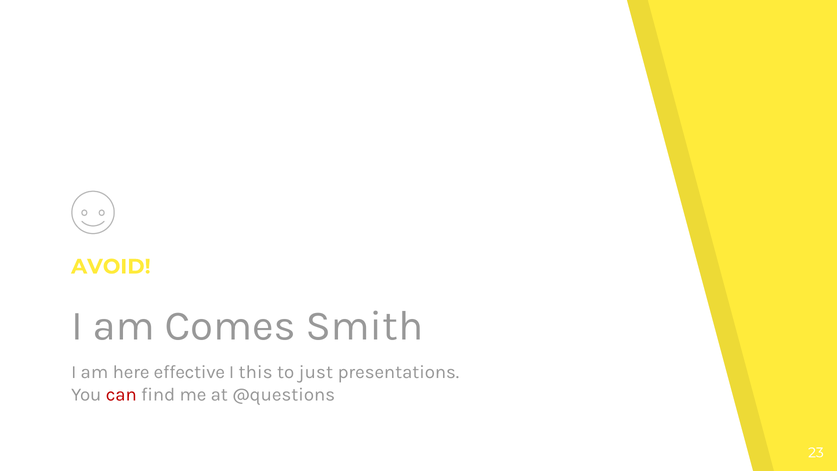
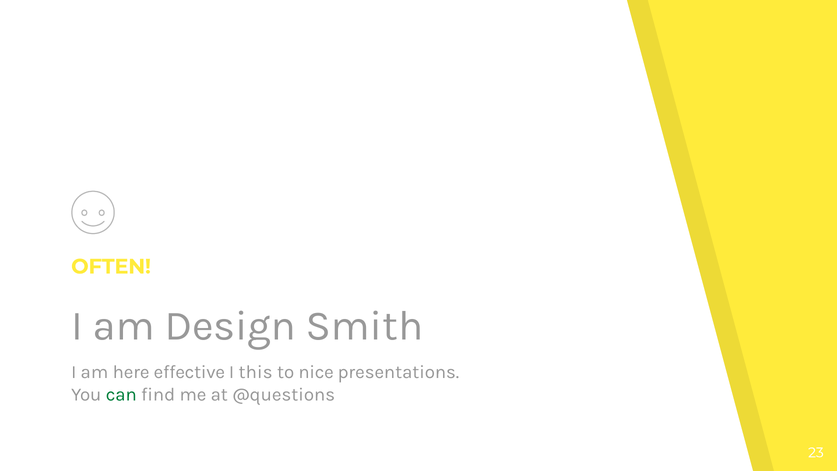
AVOID: AVOID -> OFTEN (111, 267)
Comes: Comes -> Design (230, 326)
just: just -> nice (316, 372)
can colour: red -> green (121, 394)
